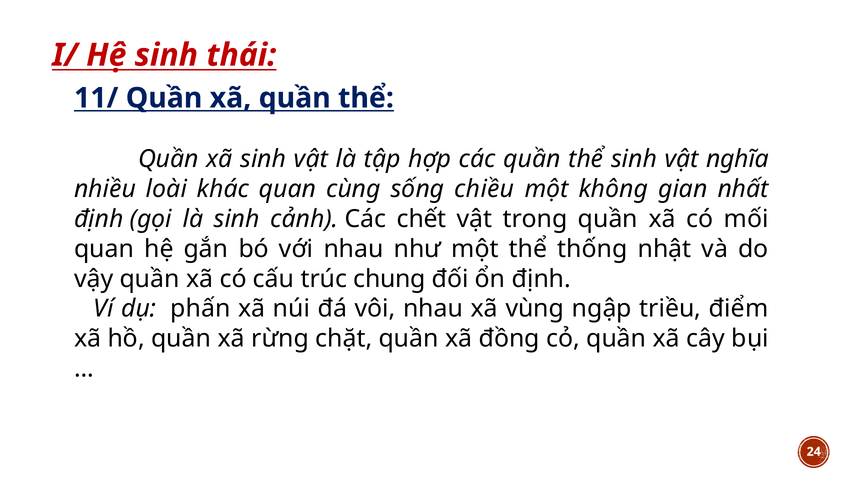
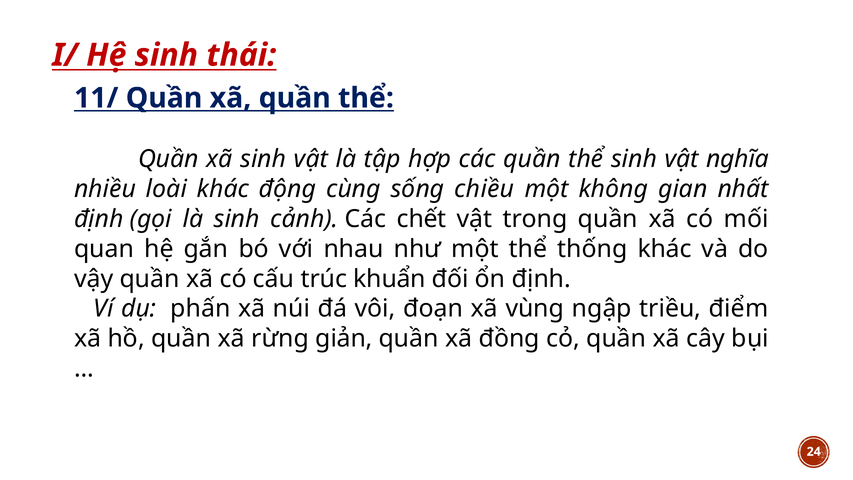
khác quan: quan -> động (288, 189)
thống nhật: nhật -> khác (665, 249)
chung: chung -> khuẩn (390, 279)
vôi nhau: nhau -> đoạn (433, 309)
chặt: chặt -> giản (344, 338)
